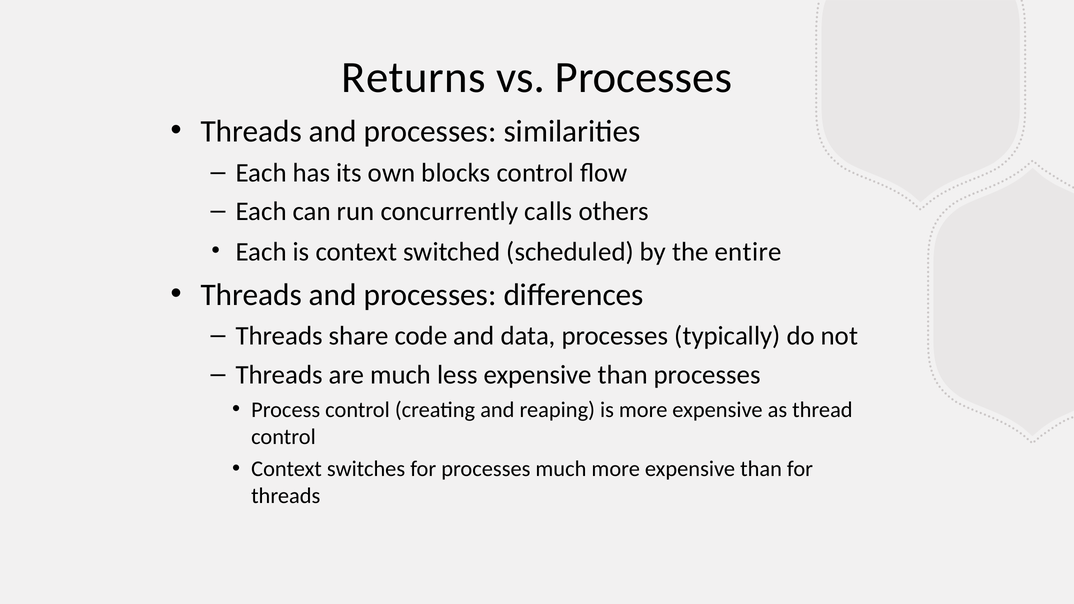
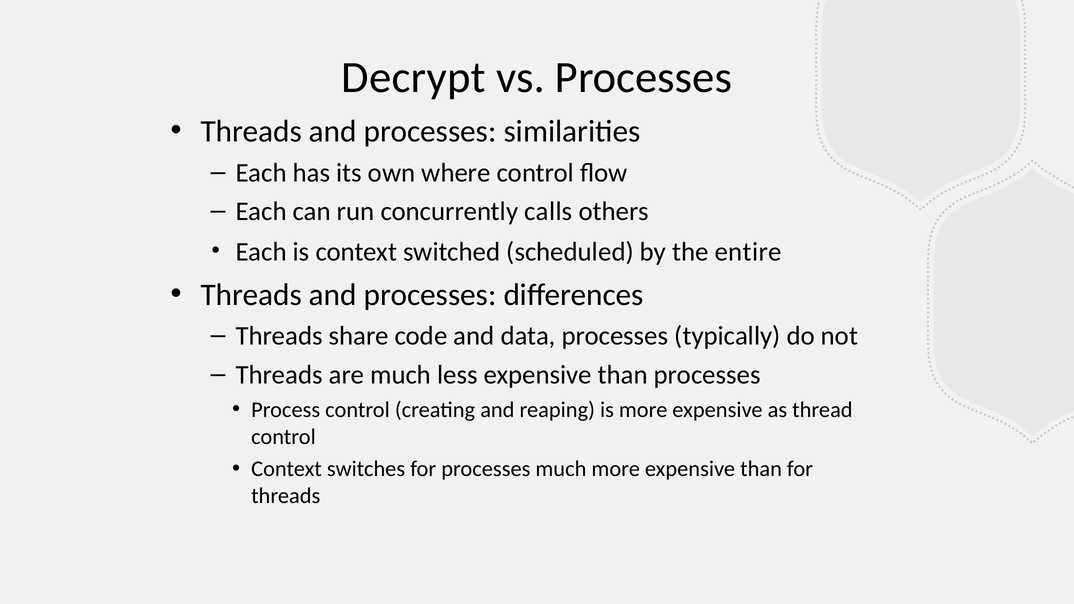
Returns: Returns -> Decrypt (414, 78)
blocks: blocks -> where (456, 173)
